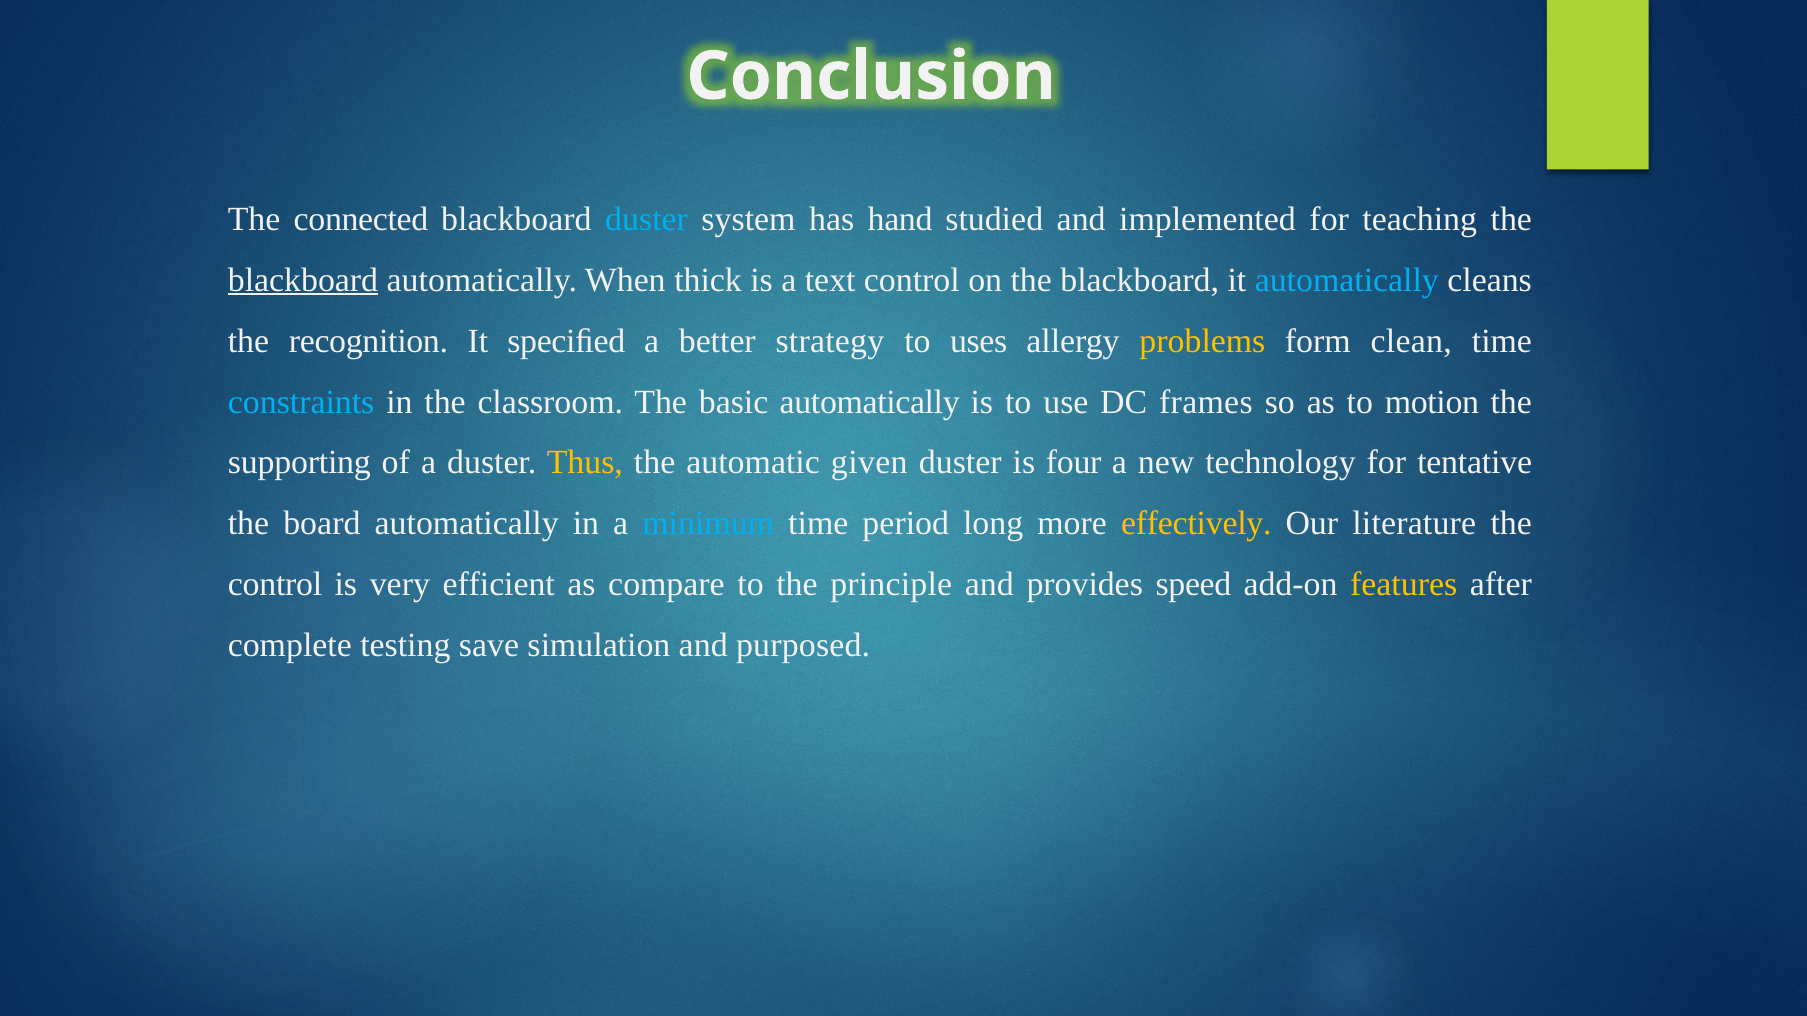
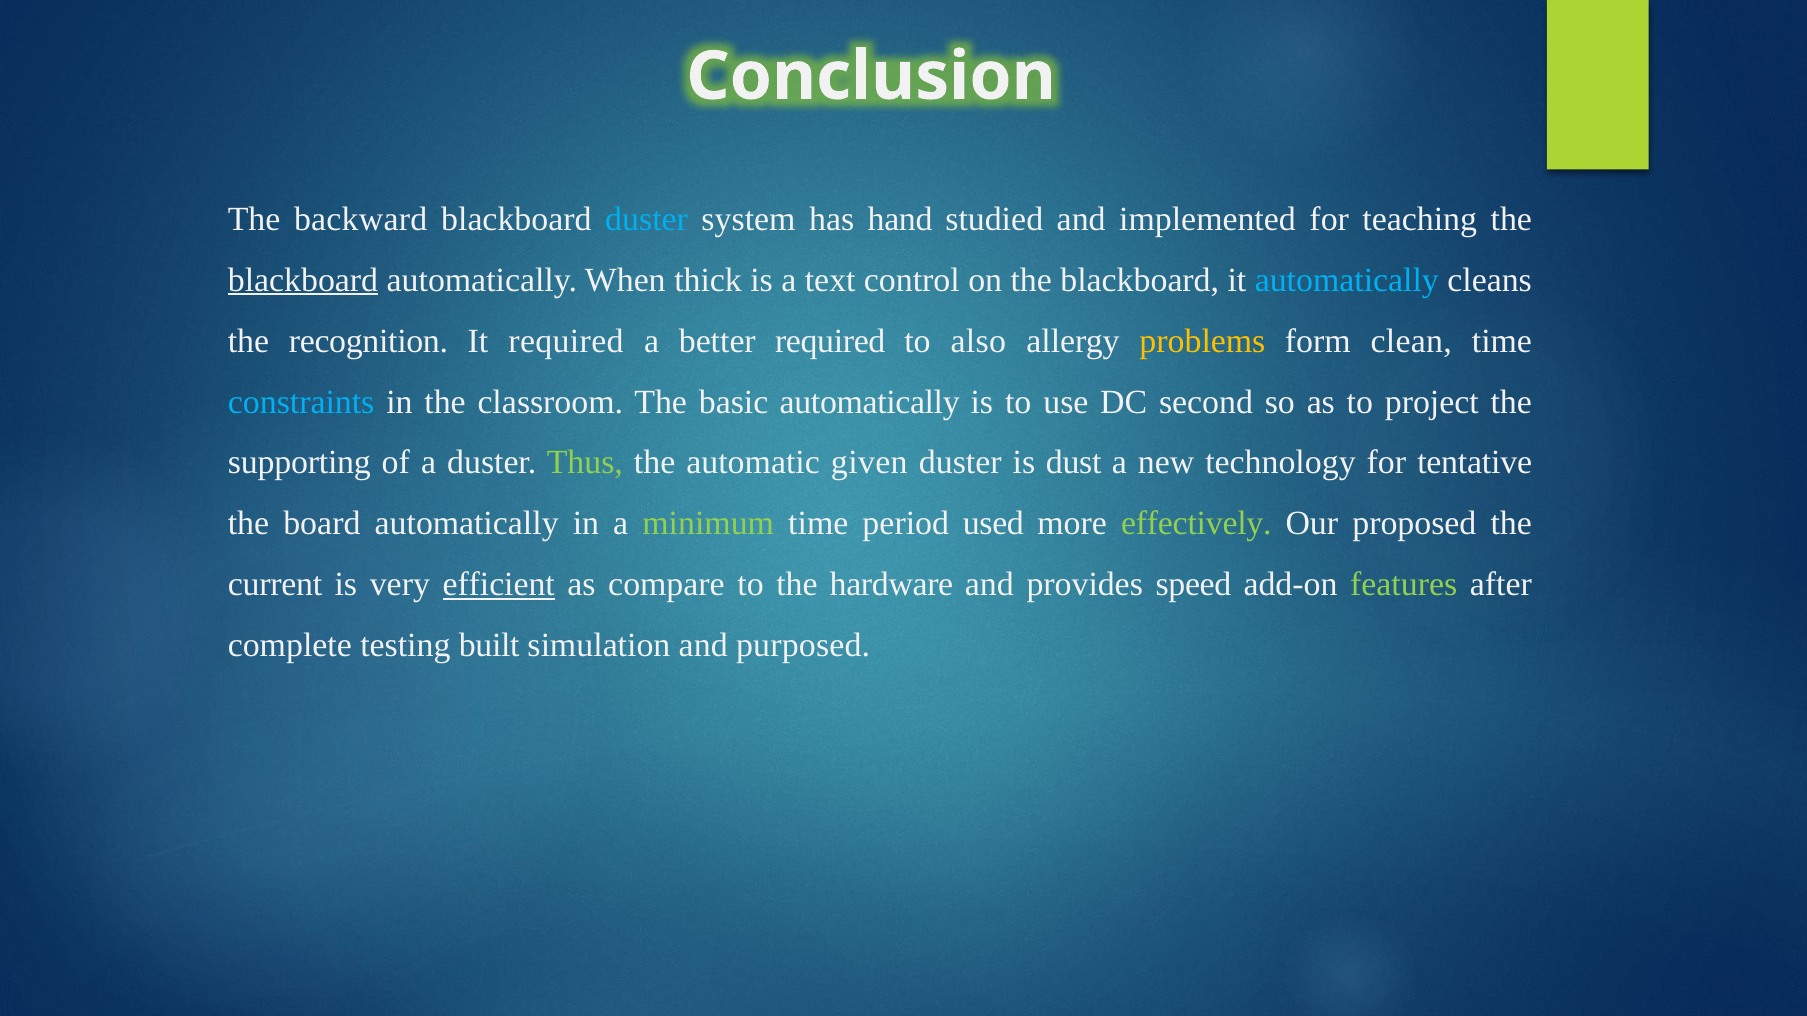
connected: connected -> backward (361, 219)
It speciﬁed: speciﬁed -> required (566, 341)
better strategy: strategy -> required (830, 341)
uses: uses -> also (978, 341)
frames: frames -> second (1206, 402)
motion: motion -> project (1432, 402)
Thus colour: yellow -> light green (585, 463)
four: four -> dust (1074, 463)
minimum colour: light blue -> light green (708, 524)
long: long -> used (993, 524)
effectively colour: yellow -> light green (1196, 524)
literature: literature -> proposed (1414, 524)
control: control -> current (275, 585)
efficient underline: none -> present (499, 585)
principle: principle -> hardware (891, 585)
features colour: yellow -> light green (1404, 585)
save: save -> built (489, 646)
